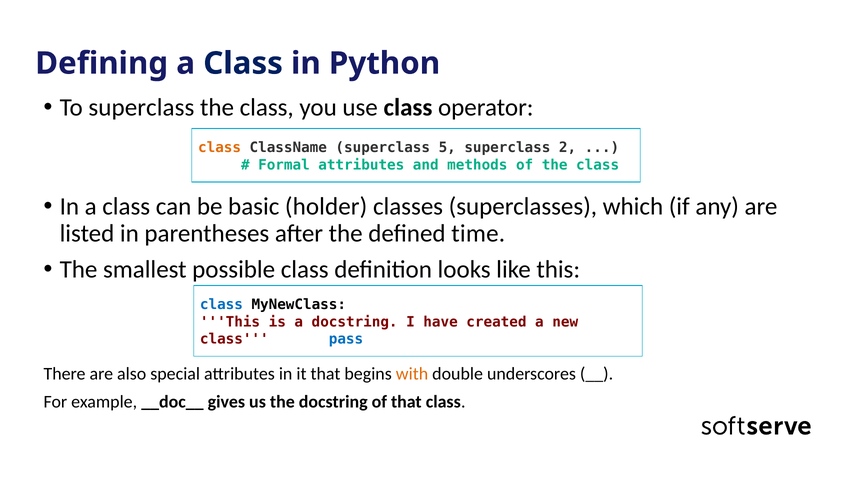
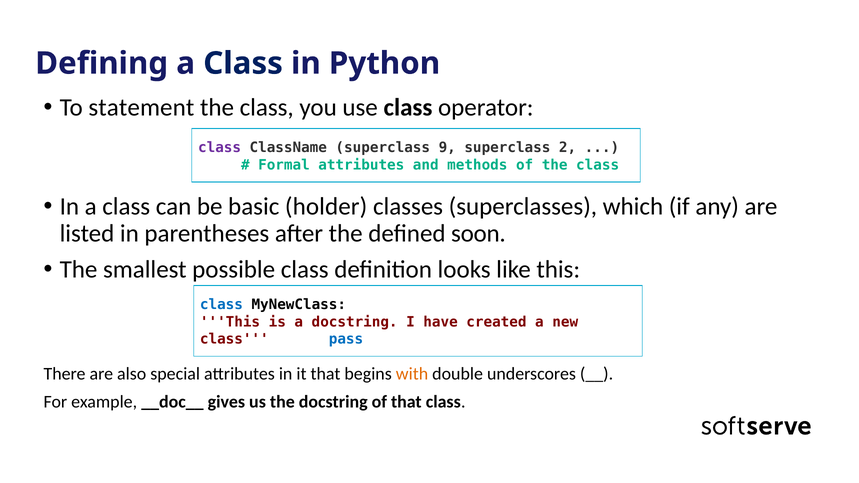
To superclass: superclass -> statement (141, 107)
class colour: orange -> purple (220, 148)
5: 5 -> 9 (447, 148)
time: time -> soon (478, 234)
